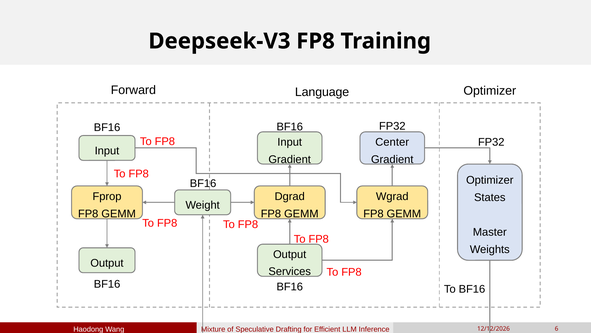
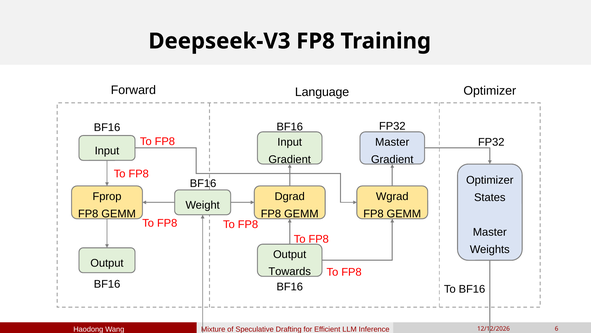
Center: Center -> Master (392, 142)
Services: Services -> Towards (290, 271)
